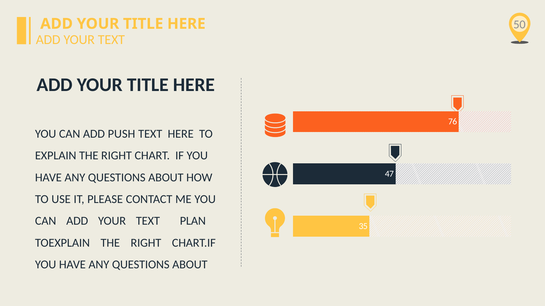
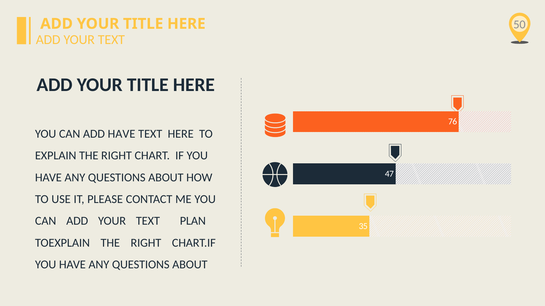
ADD PUSH: PUSH -> HAVE (122, 134)
